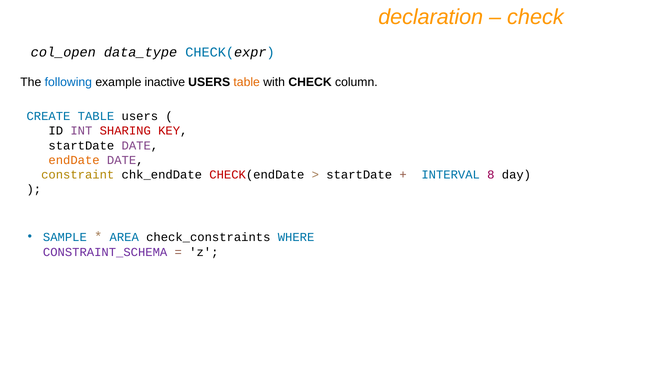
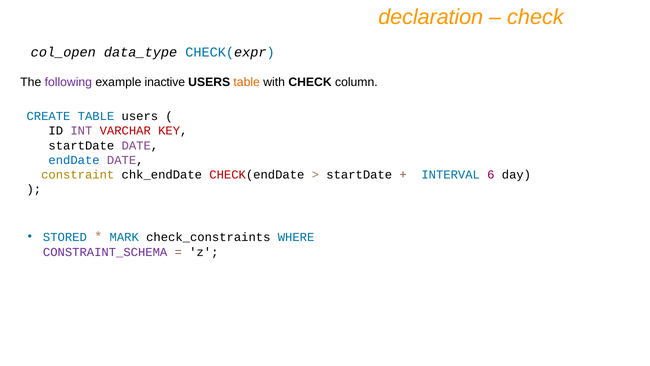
following colour: blue -> purple (68, 82)
SHARING: SHARING -> VARCHAR (125, 131)
endDate colour: orange -> blue (74, 160)
8: 8 -> 6 (491, 175)
SAMPLE: SAMPLE -> STORED (65, 237)
AREA: AREA -> MARK (124, 237)
